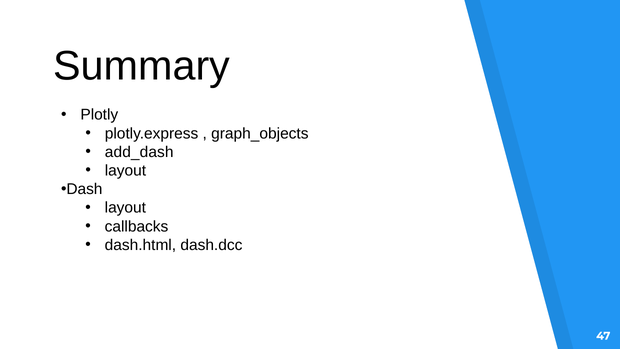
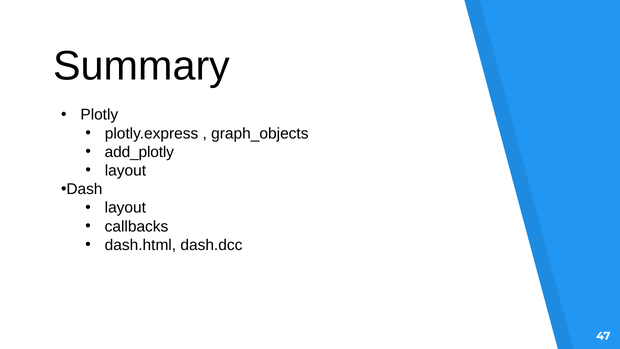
add_dash: add_dash -> add_plotly (139, 152)
